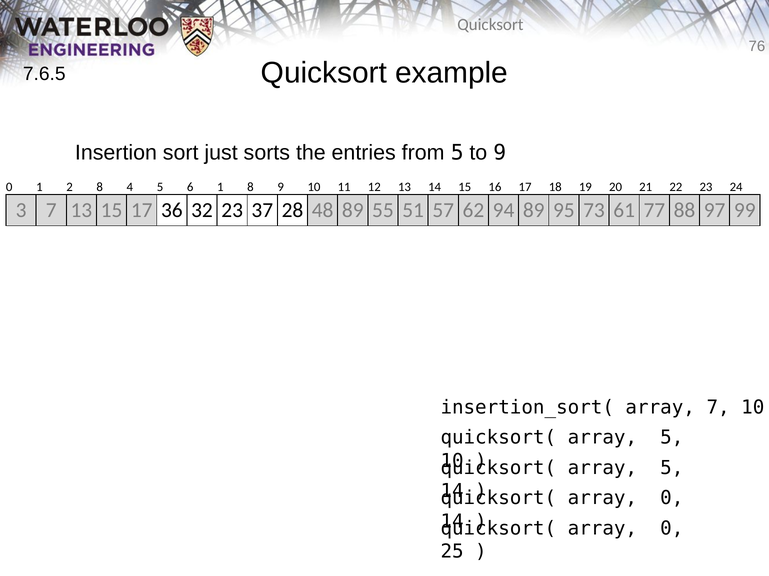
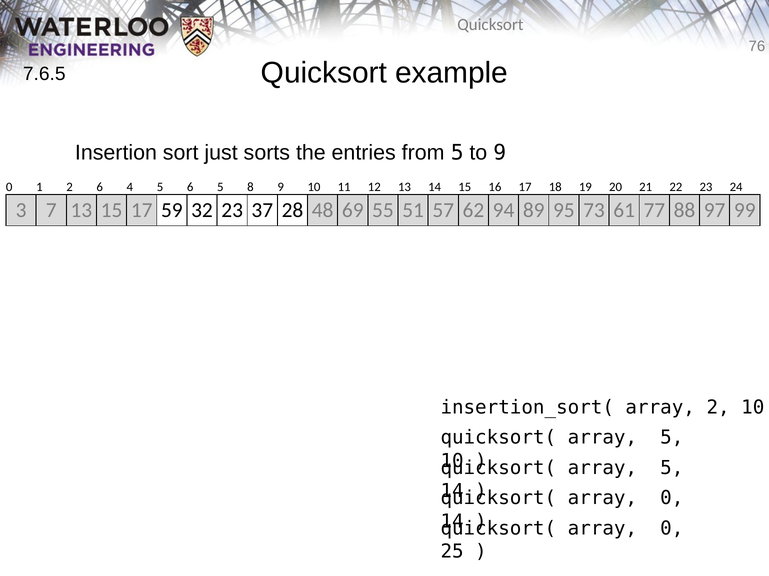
2 8: 8 -> 6 (100, 187)
6 1: 1 -> 5 (220, 187)
36: 36 -> 59 (172, 211)
48 89: 89 -> 69 (353, 211)
array 7: 7 -> 2 (718, 408)
